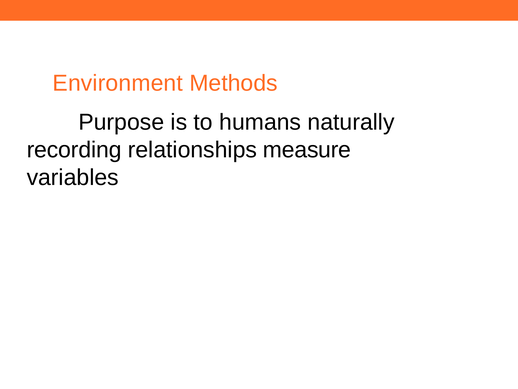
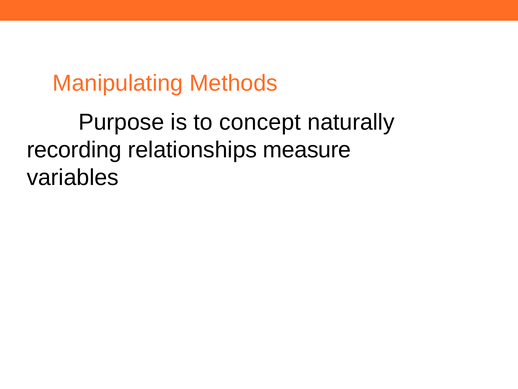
Environment: Environment -> Manipulating (118, 83)
humans: humans -> concept (260, 122)
